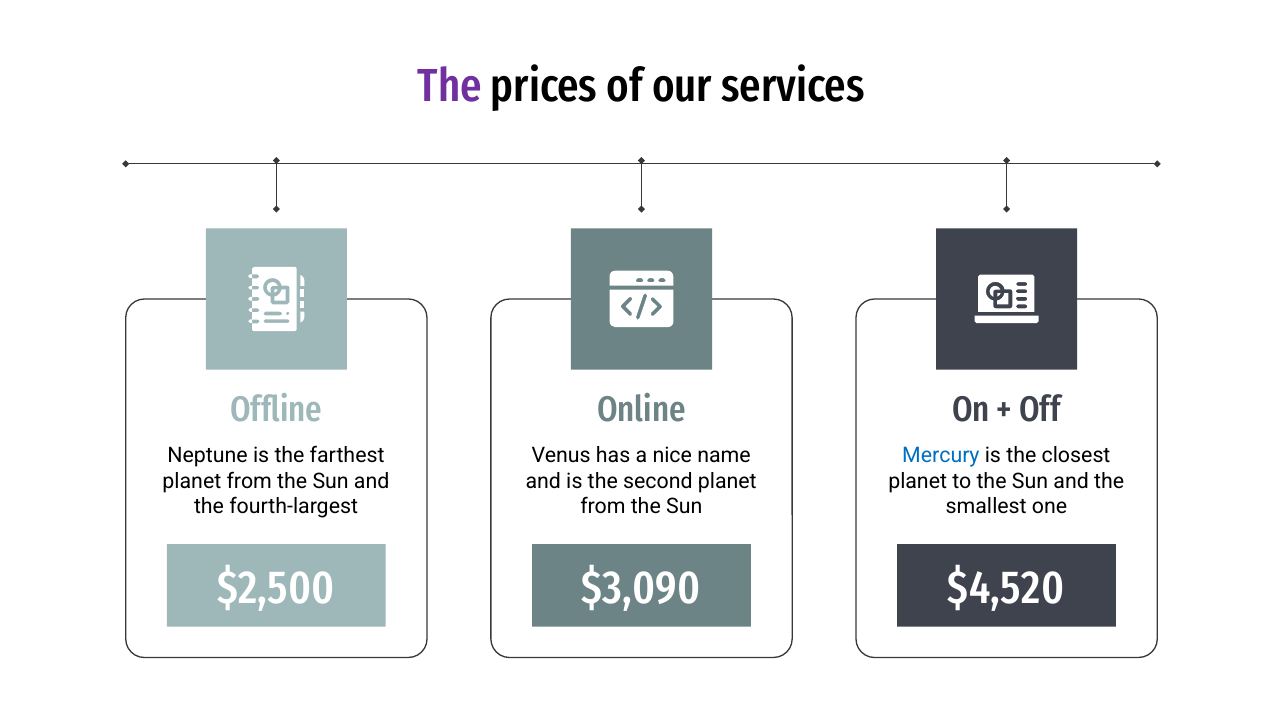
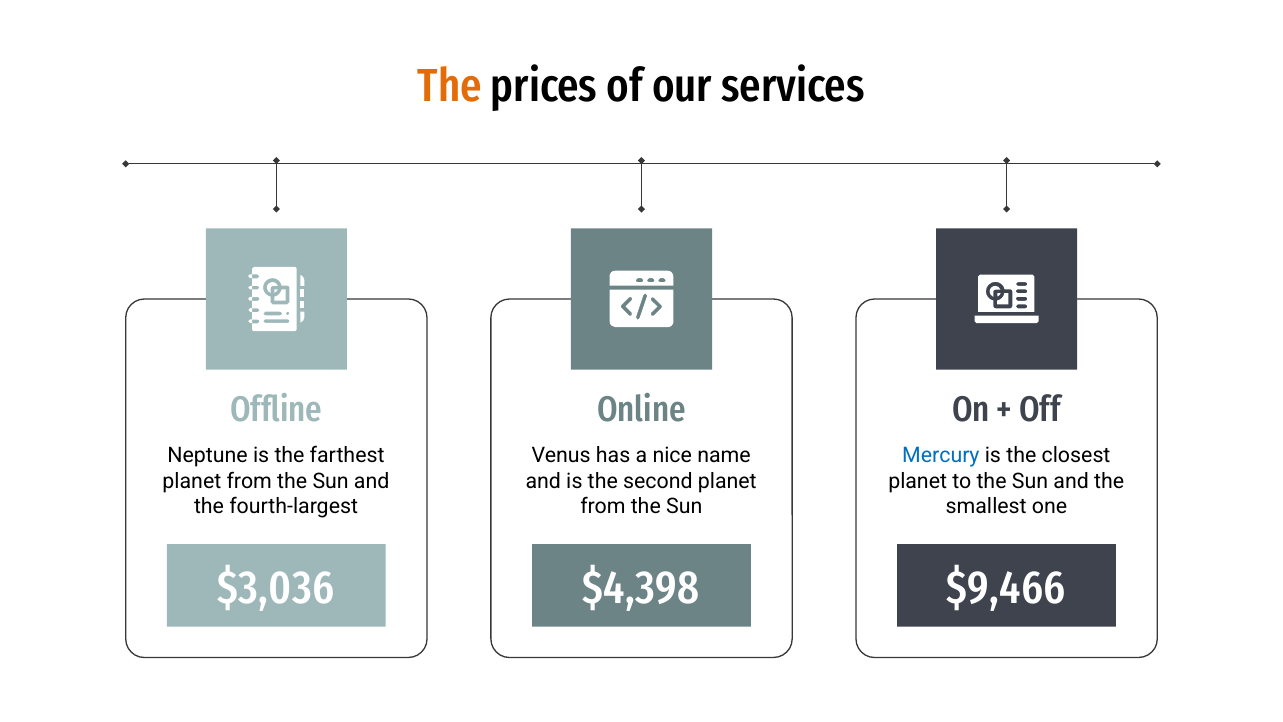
The colour: purple -> orange (450, 86)
$2,500: $2,500 -> $3,036 (276, 588)
$3,090: $3,090 -> $4,398 (641, 588)
$4,520: $4,520 -> $9,466 (1006, 588)
